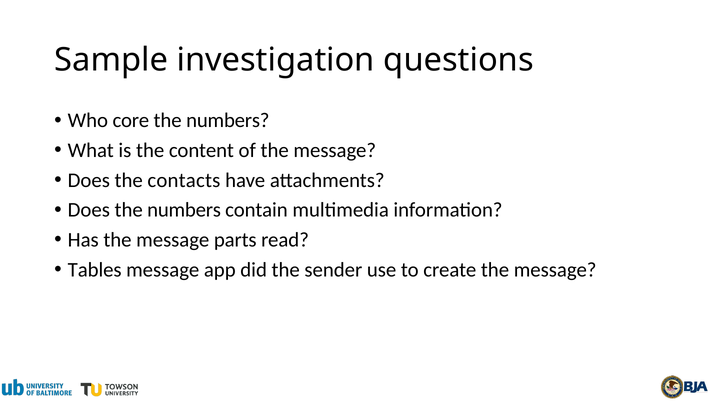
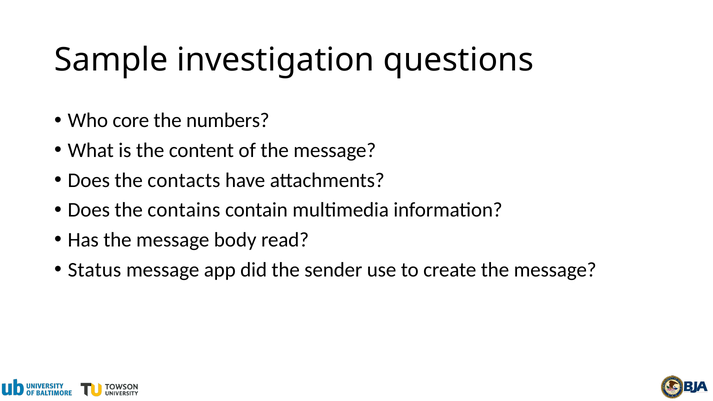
Does the numbers: numbers -> contains (184, 210)
parts: parts -> body (235, 240)
Tables: Tables -> Status (95, 270)
